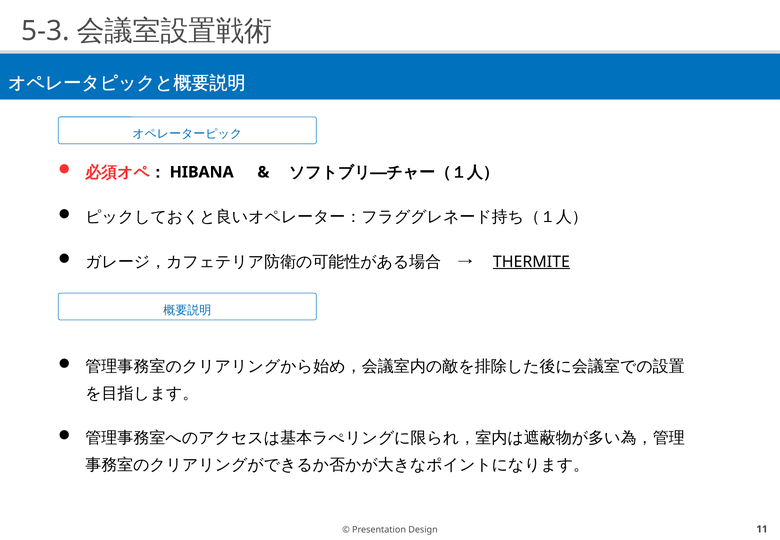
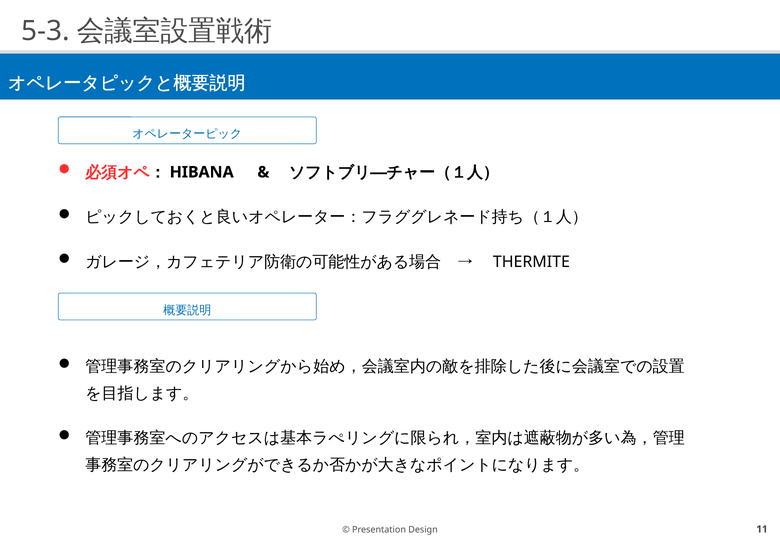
THERMITE underline: present -> none (531, 262)
